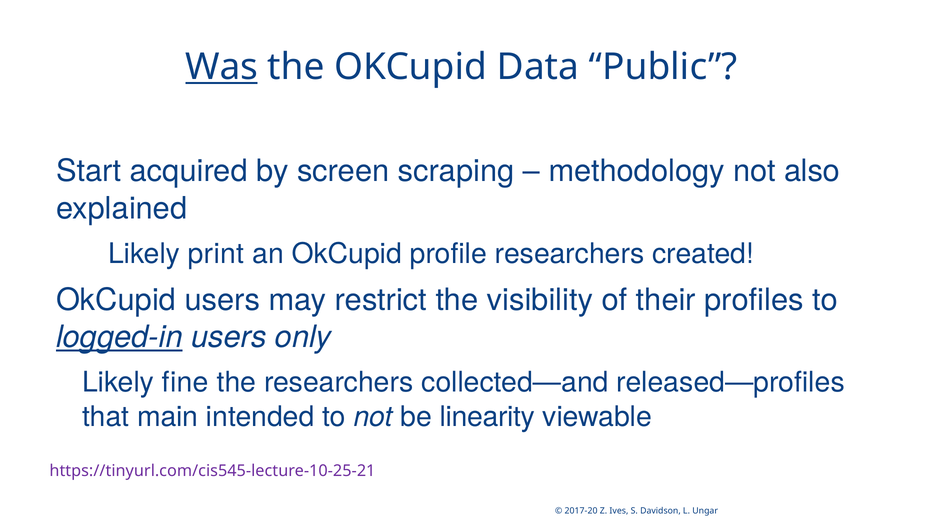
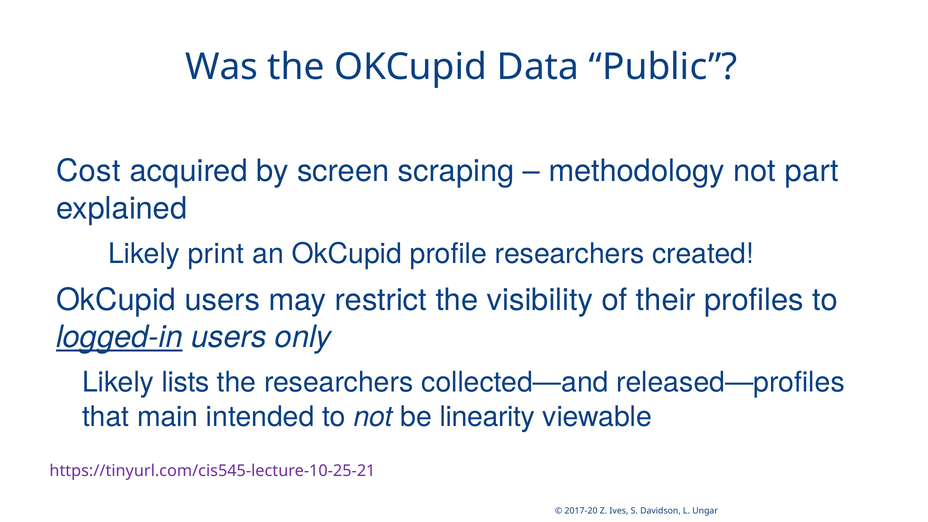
Was underline: present -> none (222, 67)
Start: Start -> Cost (88, 171)
also: also -> part (812, 171)
fine: fine -> lists (186, 383)
